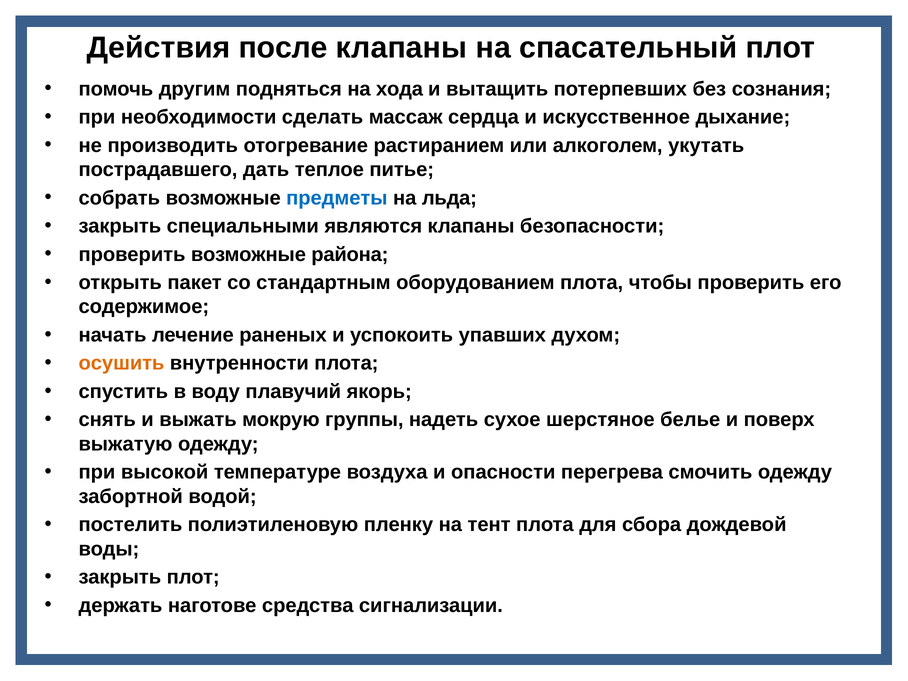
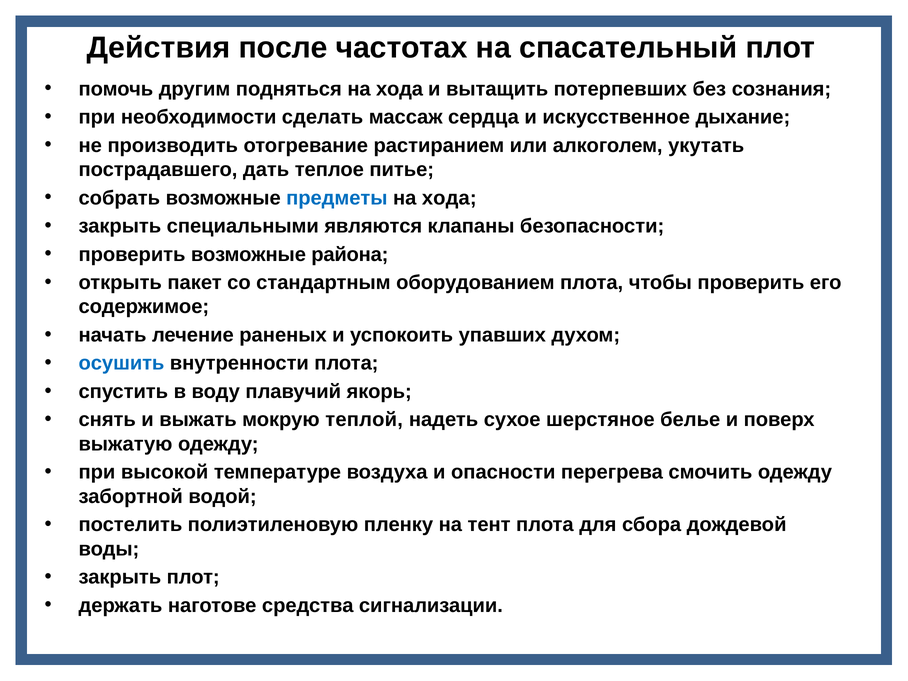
после клапаны: клапаны -> частотах (402, 48)
льда: льда -> хода (449, 198)
осушить colour: orange -> blue (121, 363)
группы: группы -> теплой (364, 420)
